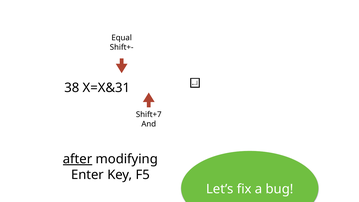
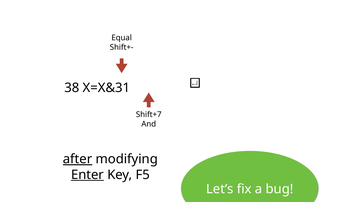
Enter underline: none -> present (87, 175)
